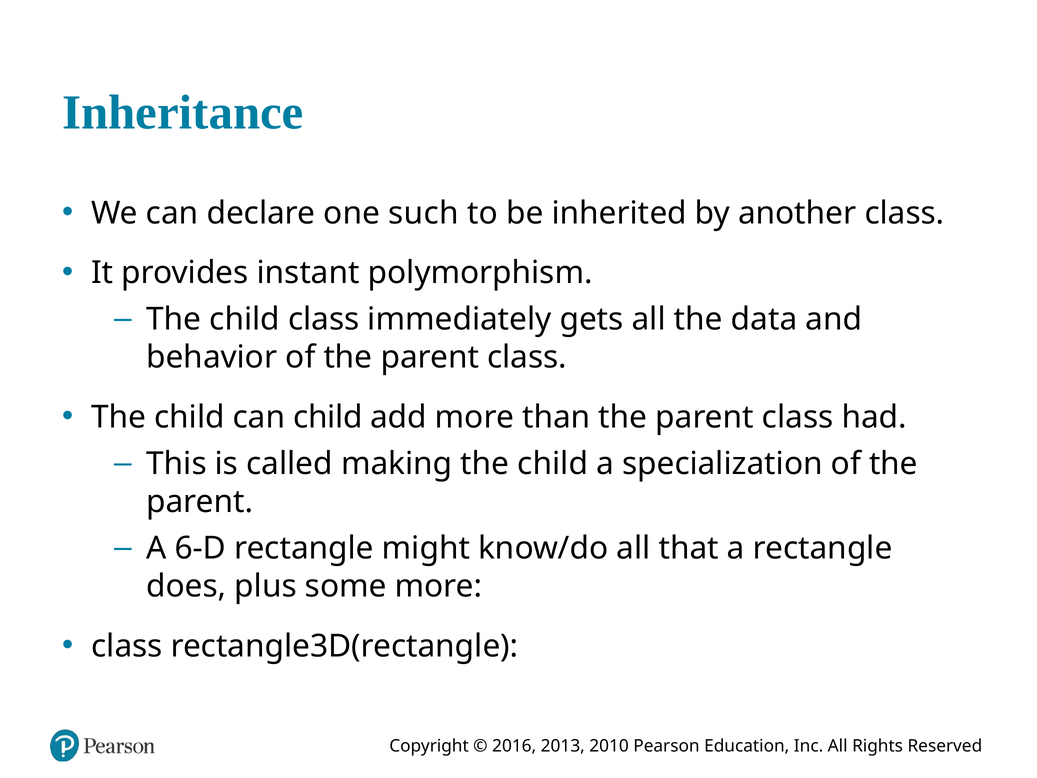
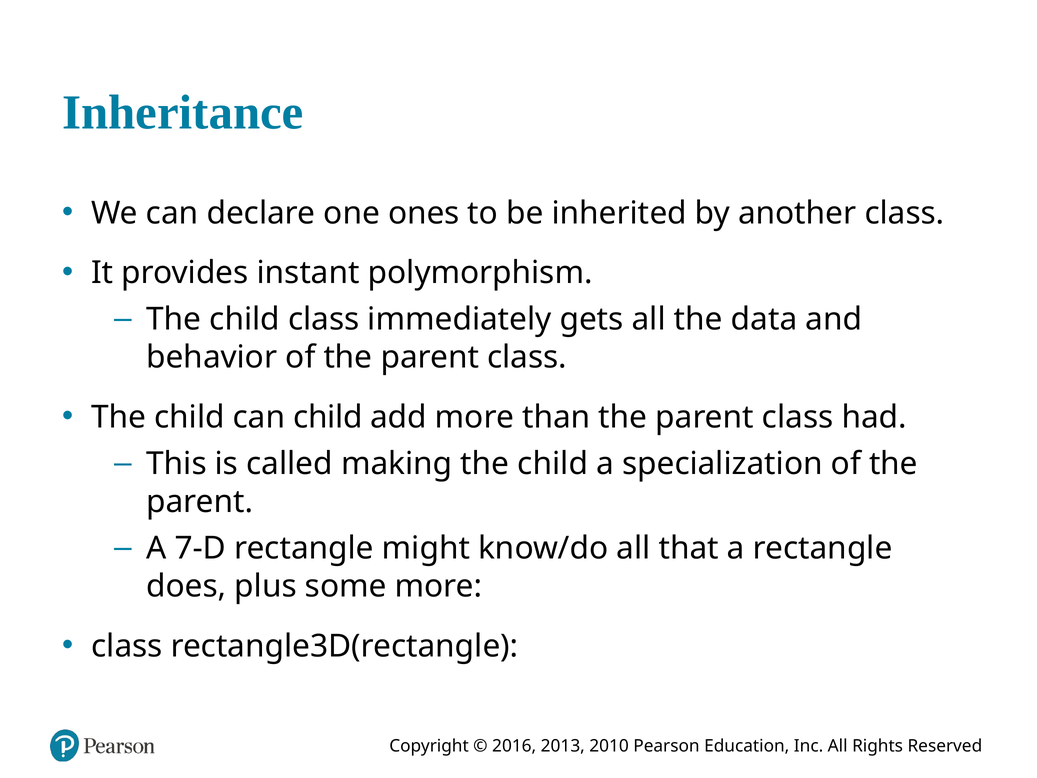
such: such -> ones (424, 213)
6-D: 6-D -> 7-D (200, 548)
